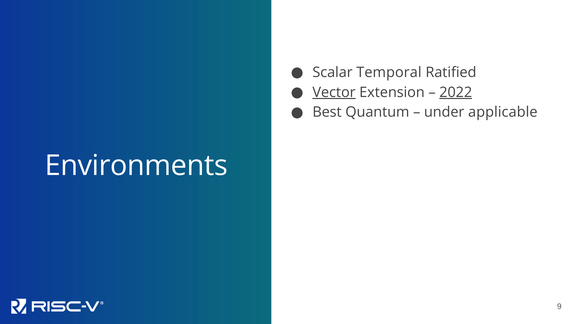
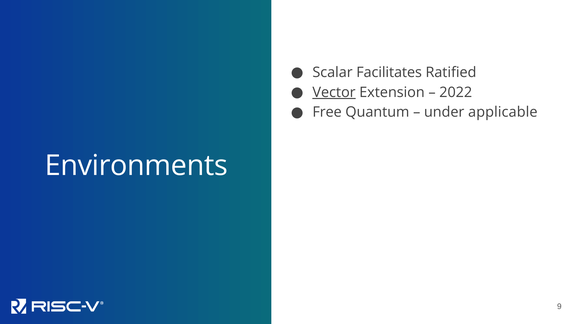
Temporal: Temporal -> Facilitates (389, 72)
2022 underline: present -> none (456, 92)
Best: Best -> Free (327, 112)
